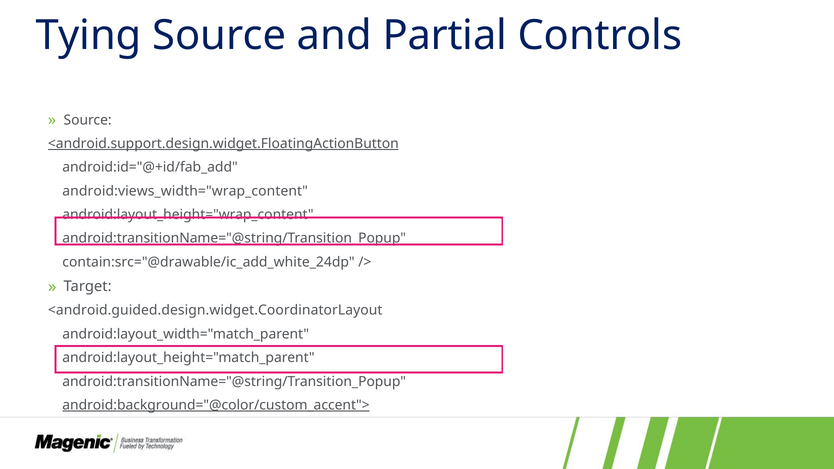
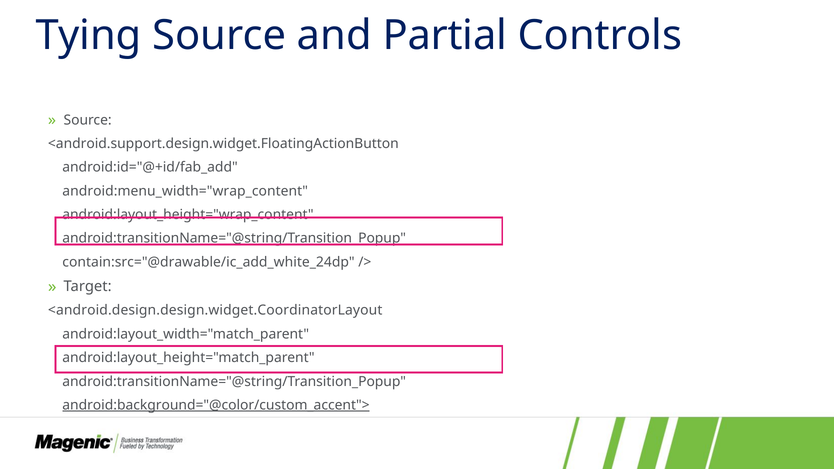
<android.support.design.widget.FloatingActionButton underline: present -> none (223, 144)
android:views_width="wrap_content: android:views_width="wrap_content -> android:menu_width="wrap_content (185, 191)
<android.guided.design.widget.CoordinatorLayout: <android.guided.design.widget.CoordinatorLayout -> <android.design.design.widget.CoordinatorLayout (215, 310)
